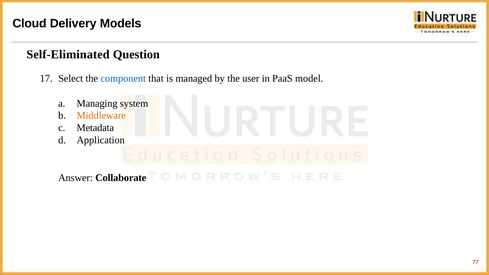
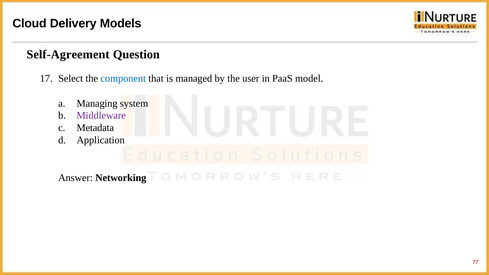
Self-Eliminated: Self-Eliminated -> Self-Agreement (68, 55)
Middleware colour: orange -> purple (101, 116)
Collaborate: Collaborate -> Networking (121, 178)
